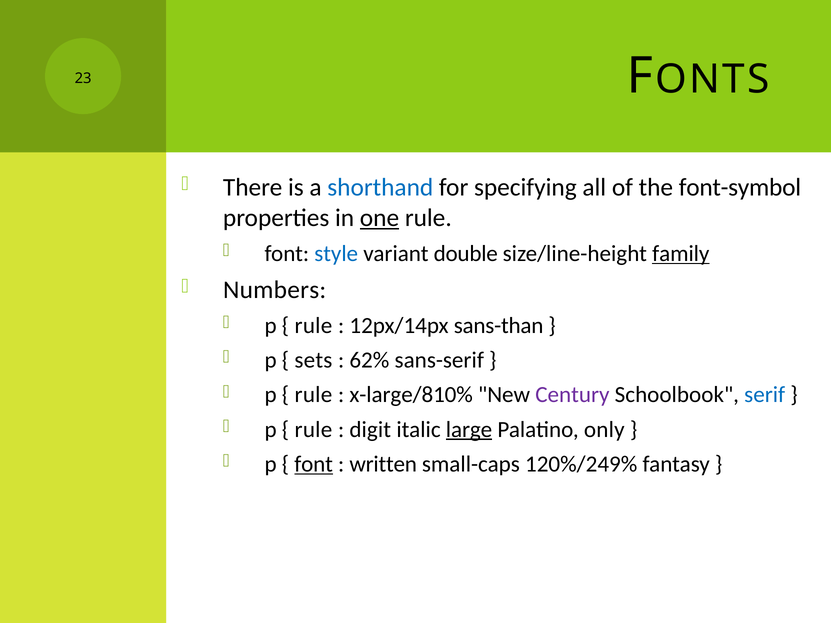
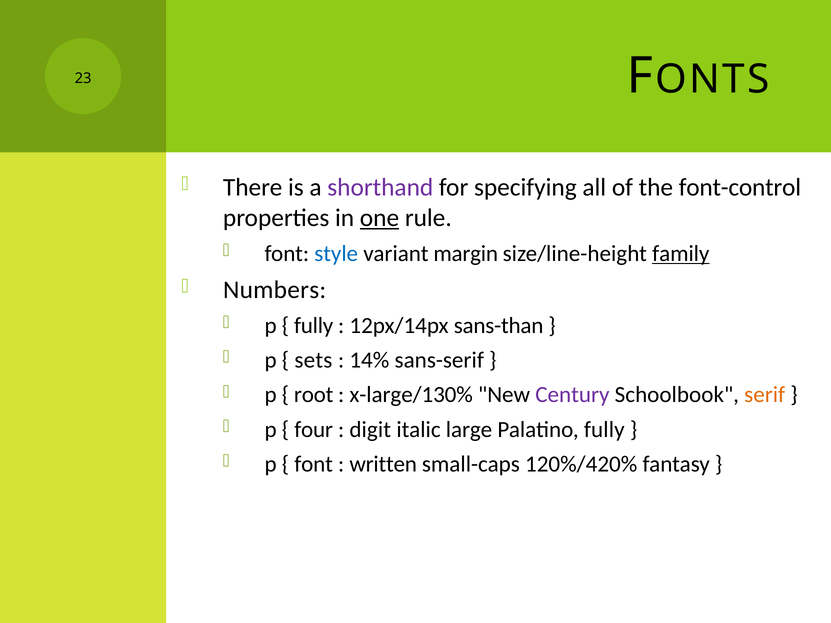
shorthand colour: blue -> purple (380, 187)
font-symbol: font-symbol -> font-control (740, 187)
double: double -> margin (466, 254)
rule: rule -> fully (314, 326)
62%: 62% -> 14% (369, 360)
rule: rule -> root (314, 395)
x-large/810%: x-large/810% -> x-large/130% (411, 395)
serif colour: blue -> orange (765, 395)
rule: rule -> four (314, 430)
large underline: present -> none (469, 430)
Palatino only: only -> fully (604, 430)
font underline: present -> none (314, 464)
120%/249%: 120%/249% -> 120%/420% (581, 464)
